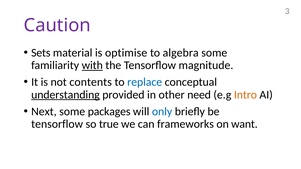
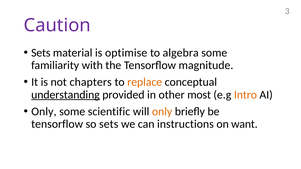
with underline: present -> none (92, 65)
contents: contents -> chapters (91, 82)
replace colour: blue -> orange (145, 82)
need: need -> most (199, 95)
Next: Next -> Only (44, 112)
packages: packages -> scientific (109, 112)
only colour: blue -> orange (162, 112)
so true: true -> sets (109, 124)
frameworks: frameworks -> instructions (185, 124)
